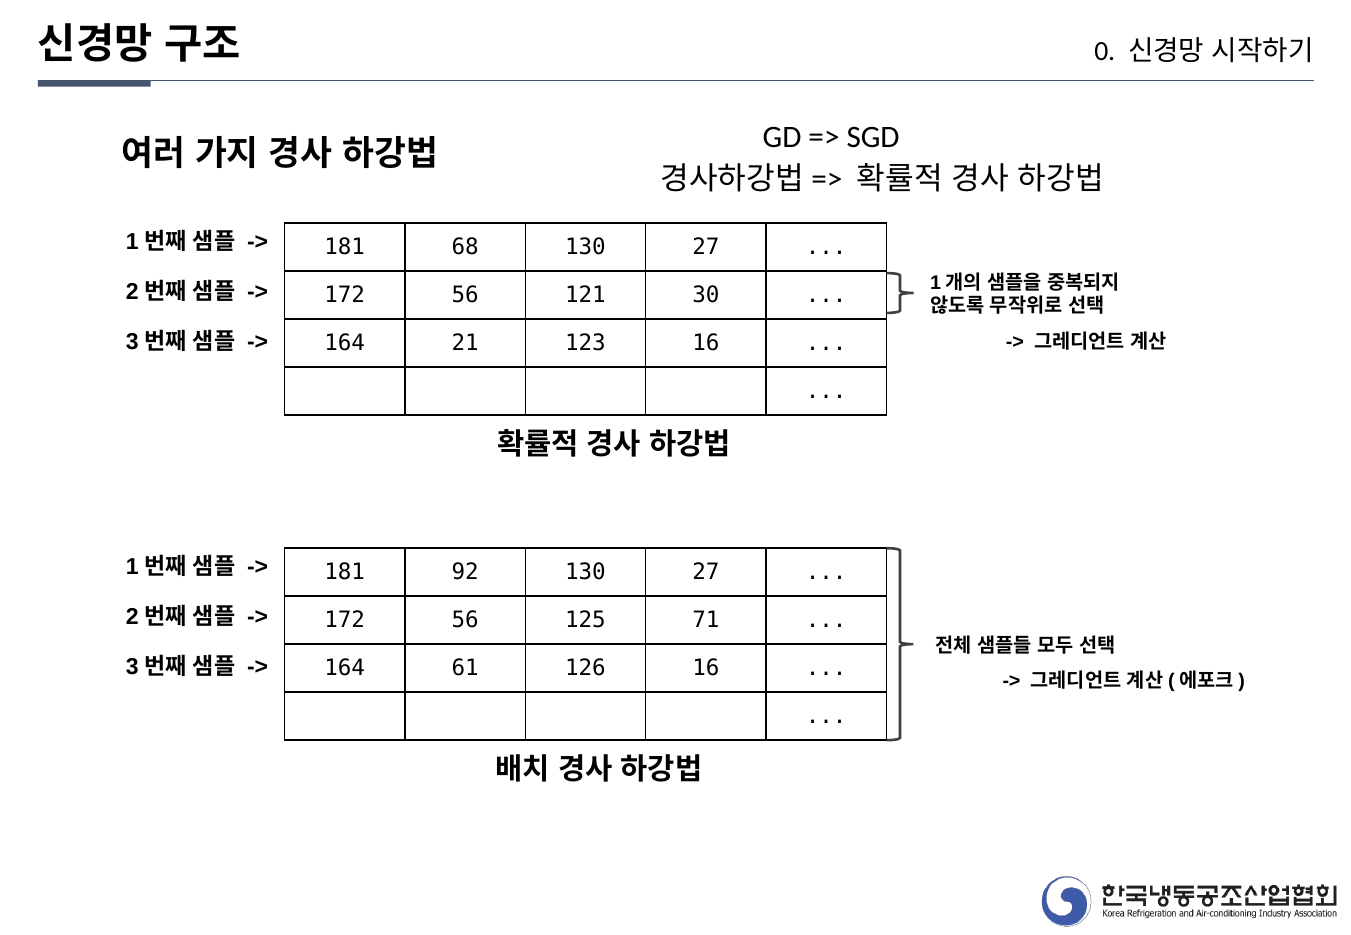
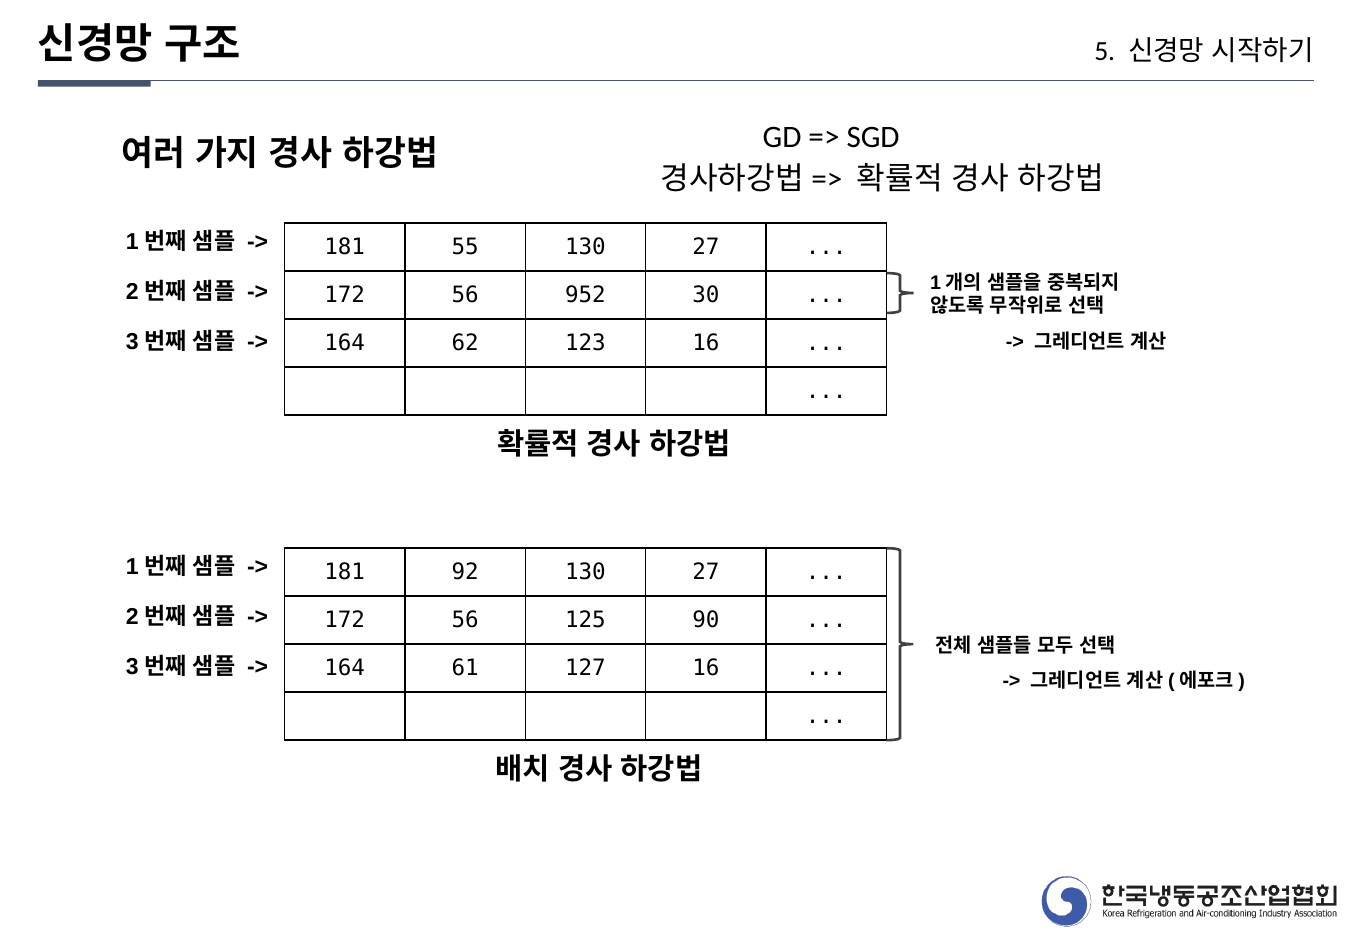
0: 0 -> 5 (1105, 51)
68: 68 -> 55 (465, 248)
121: 121 -> 952 (585, 296)
21: 21 -> 62 (465, 344)
71: 71 -> 90 (706, 621)
126: 126 -> 127 (585, 669)
